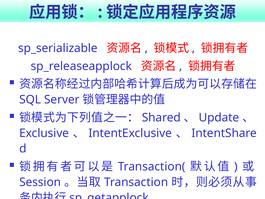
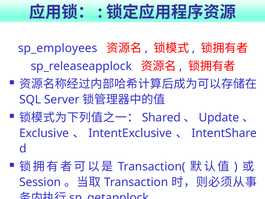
sp_serializable: sp_serializable -> sp_employees (58, 48)
